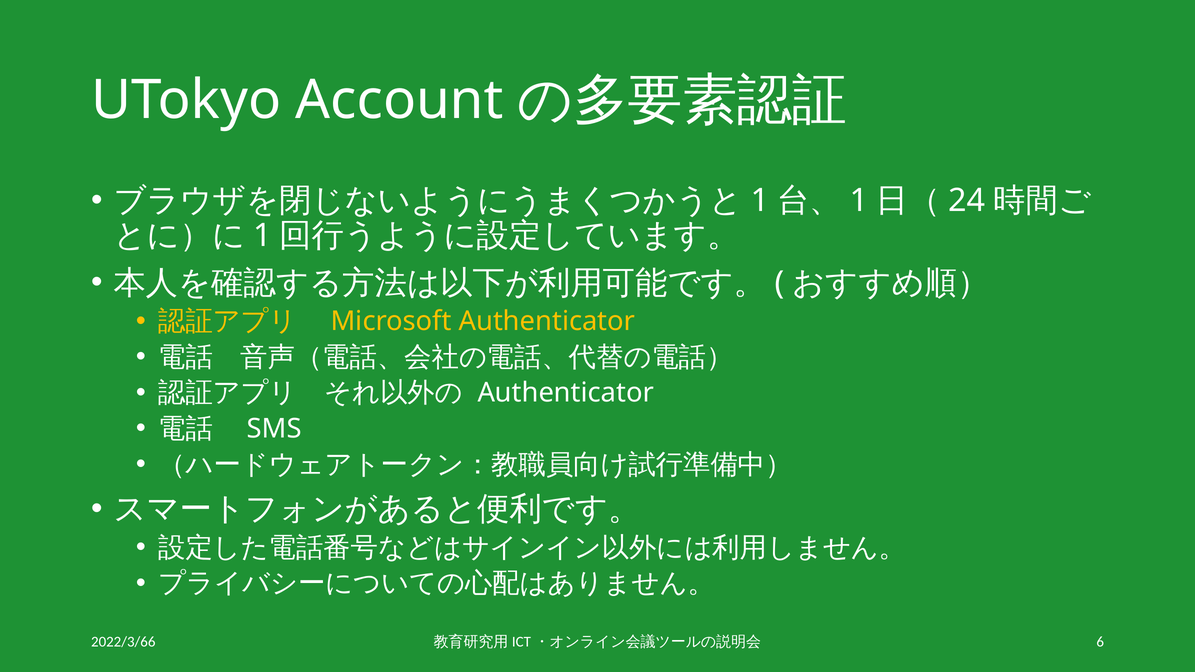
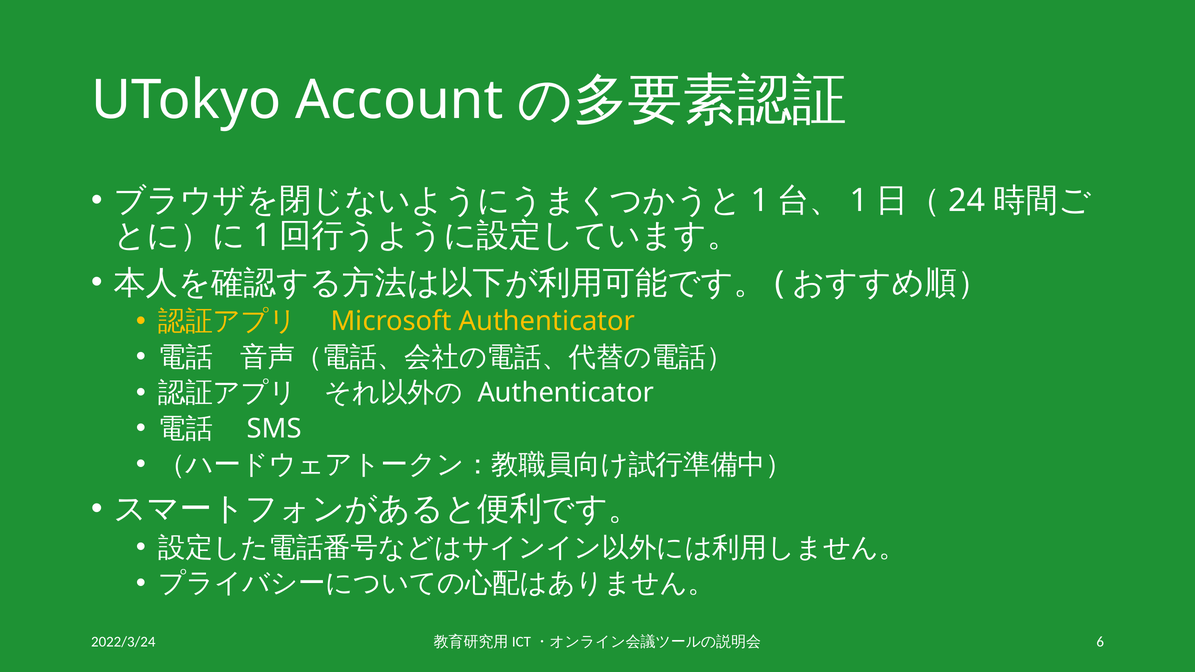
2022/3/66: 2022/3/66 -> 2022/3/24 (123, 642)
